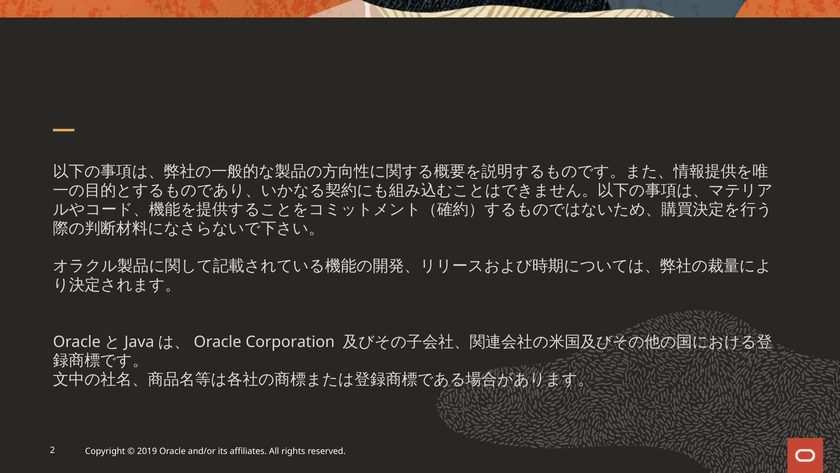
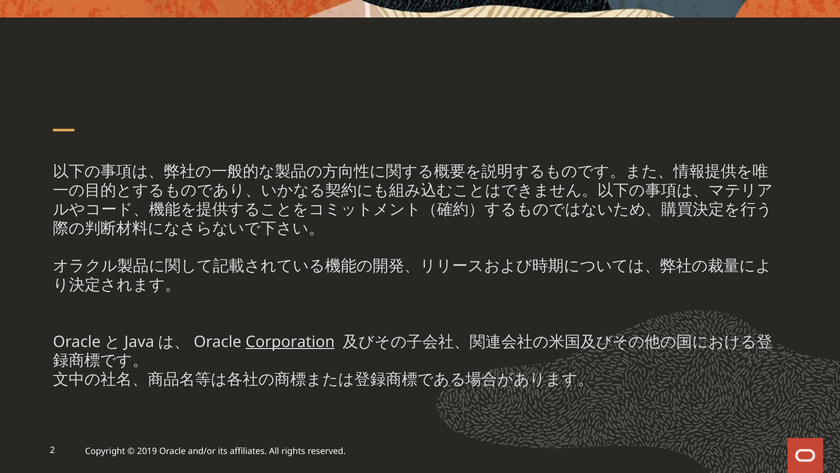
Corporation underline: none -> present (290, 342)
